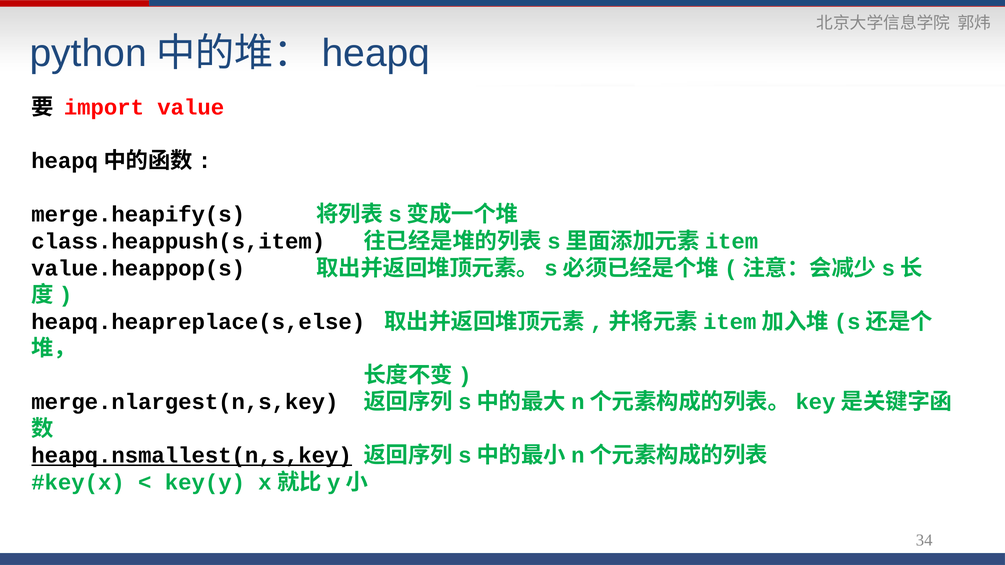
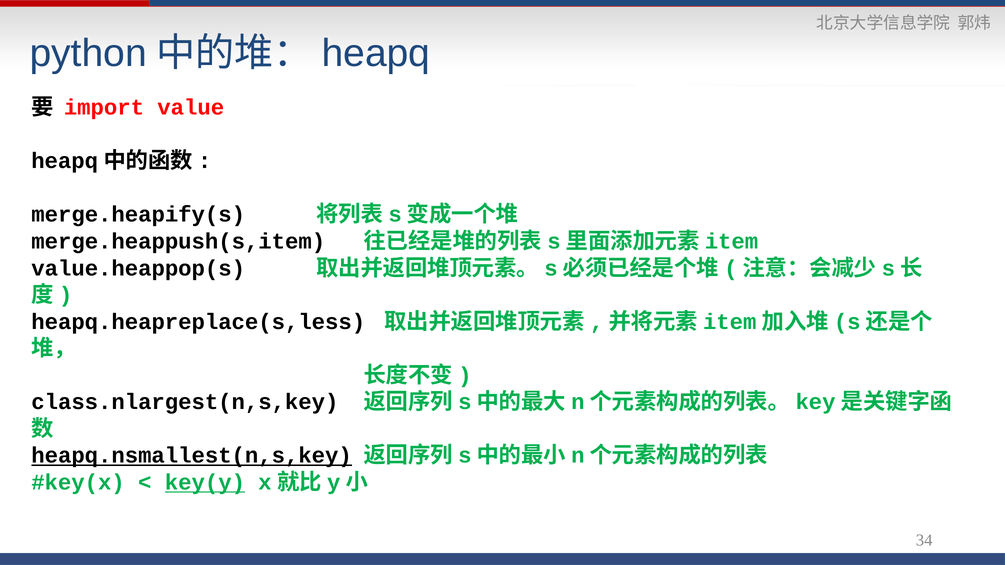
class.heappush(s,item: class.heappush(s,item -> merge.heappush(s,item (178, 242)
heapq.heapreplace(s,else: heapq.heapreplace(s,else -> heapq.heapreplace(s,less (198, 322)
merge.nlargest(n,s,key: merge.nlargest(n,s,key -> class.nlargest(n,s,key (185, 402)
key(y underline: none -> present (205, 483)
